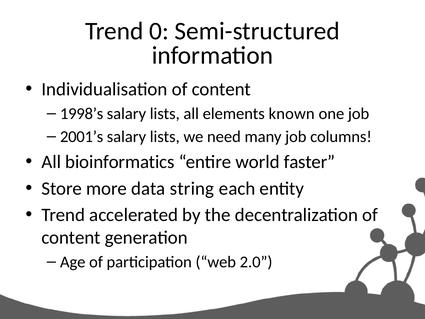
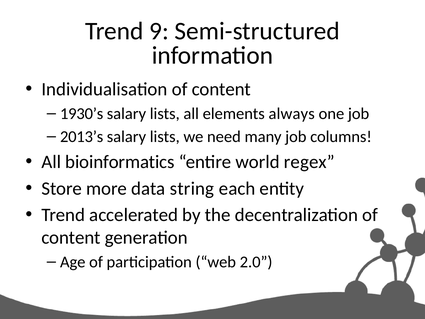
0: 0 -> 9 (159, 31)
1998’s: 1998’s -> 1930’s (82, 114)
known: known -> always (292, 114)
2001’s: 2001’s -> 2013’s (82, 137)
faster: faster -> regex (309, 162)
